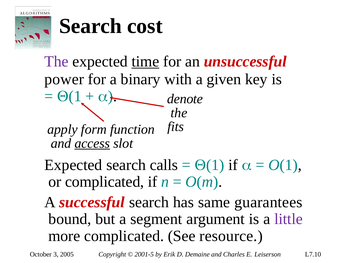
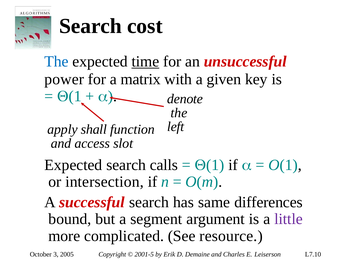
The colour: purple -> blue (57, 62)
binary: binary -> matrix (141, 79)
fits: fits -> left (176, 127)
form: form -> shall (94, 130)
access underline: present -> none (92, 143)
or complicated: complicated -> intersection (105, 182)
guarantees: guarantees -> differences (269, 202)
